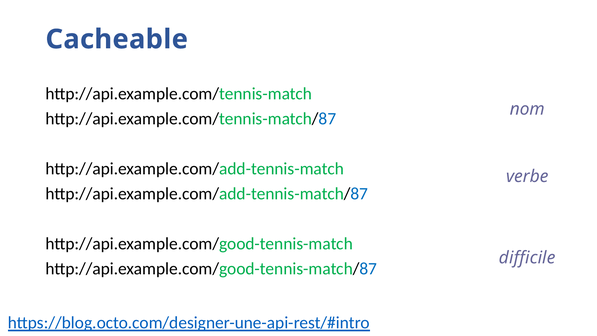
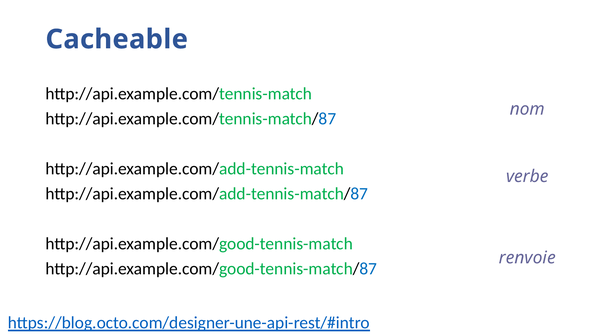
difficile: difficile -> renvoie (527, 258)
